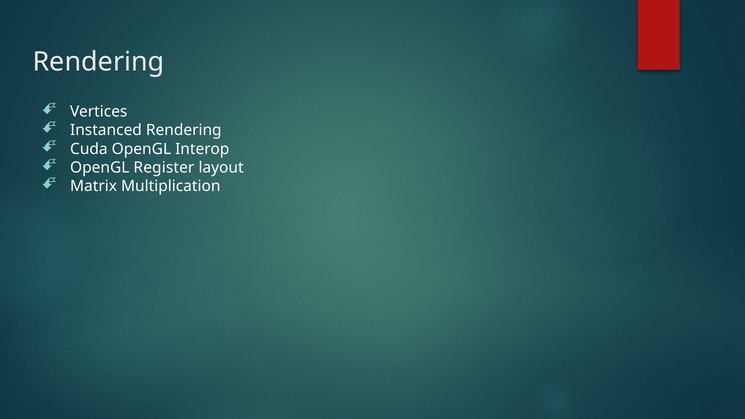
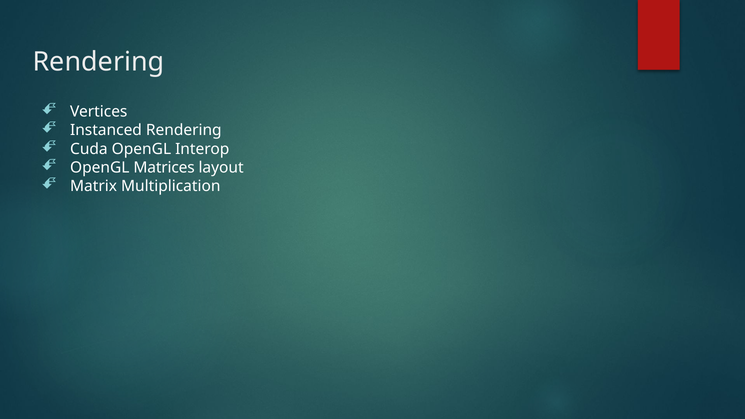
Register: Register -> Matrices (164, 168)
